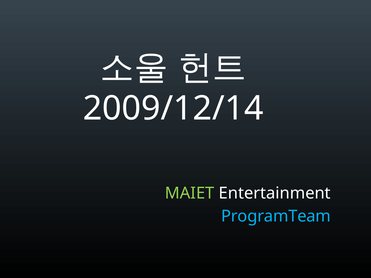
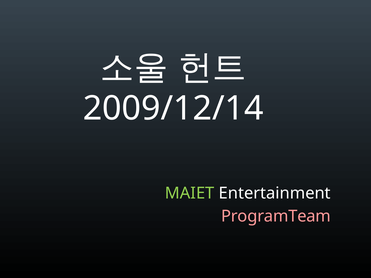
ProgramTeam colour: light blue -> pink (276, 216)
